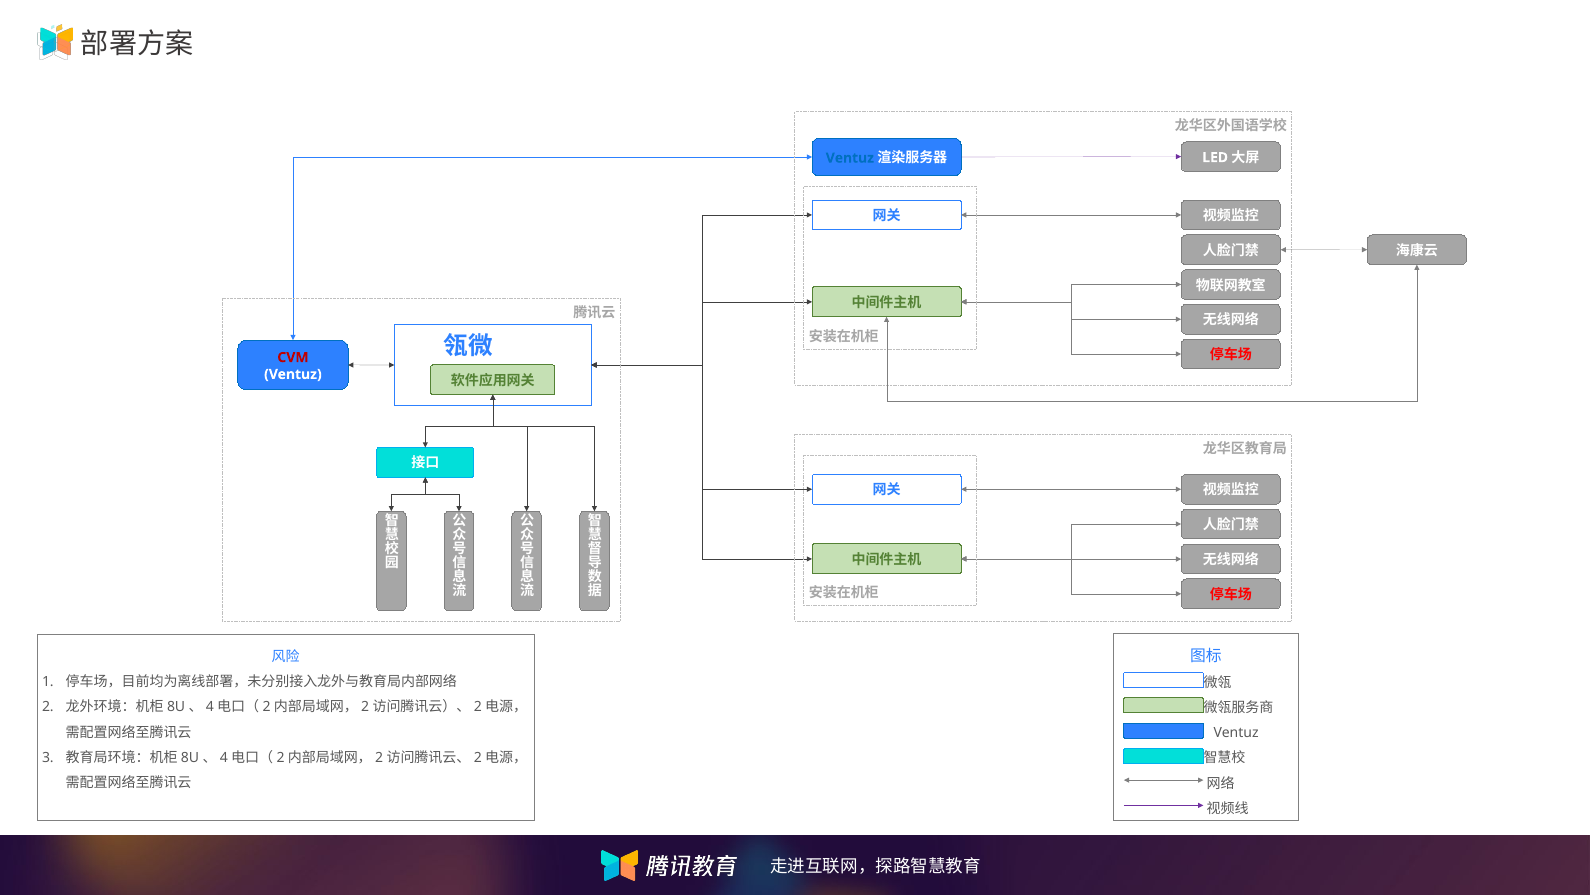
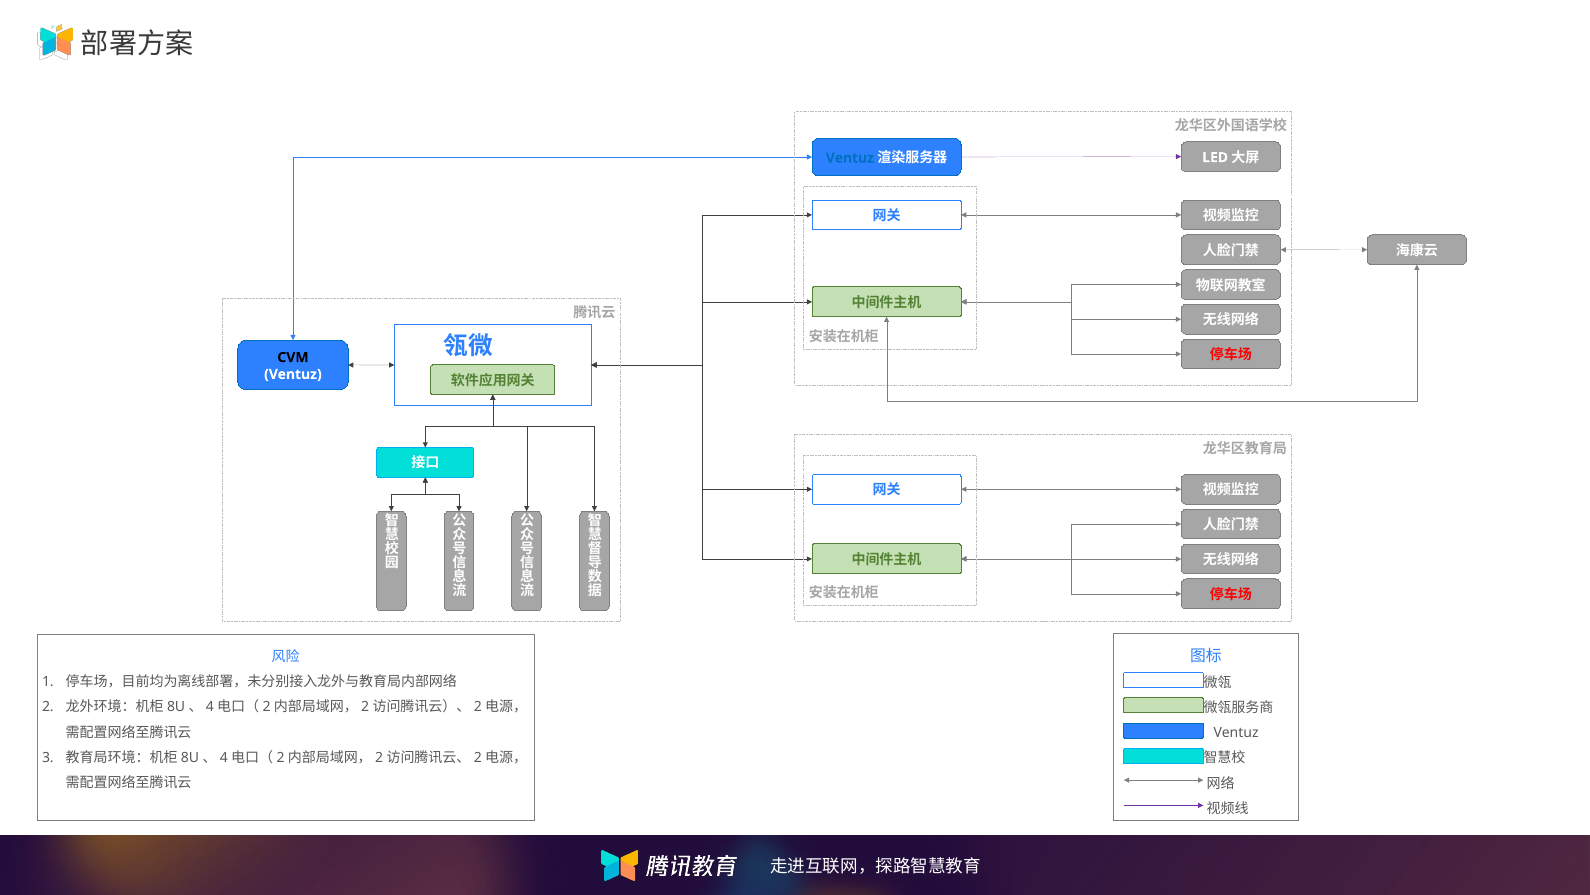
CVM colour: red -> black (293, 357)
